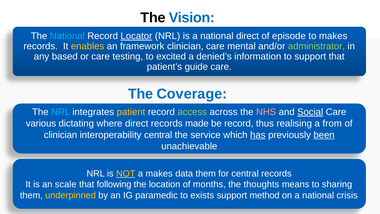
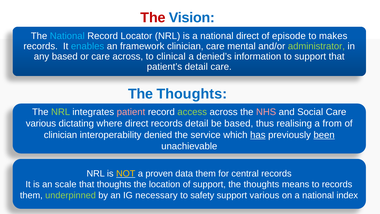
The colour: black -> red (153, 18)
Locator underline: present -> none (136, 36)
enables colour: yellow -> light blue (88, 46)
care testing: testing -> across (128, 56)
excited: excited -> clinical (171, 56)
patient’s guide: guide -> detail (196, 67)
Coverage: Coverage -> Thoughts (192, 94)
NRL colour: light blue -> light green (61, 112)
patient colour: yellow -> pink (131, 112)
Social underline: present -> none (310, 112)
records made: made -> detail (197, 123)
be record: record -> based (239, 123)
interoperability central: central -> denied (158, 135)
a makes: makes -> proven (159, 173)
that following: following -> thoughts (114, 184)
of months: months -> support (209, 184)
to sharing: sharing -> records (337, 184)
underpinned colour: yellow -> light green (71, 195)
paramedic: paramedic -> necessary (156, 195)
exists: exists -> safety (202, 195)
support method: method -> various (264, 195)
crisis: crisis -> index (347, 195)
